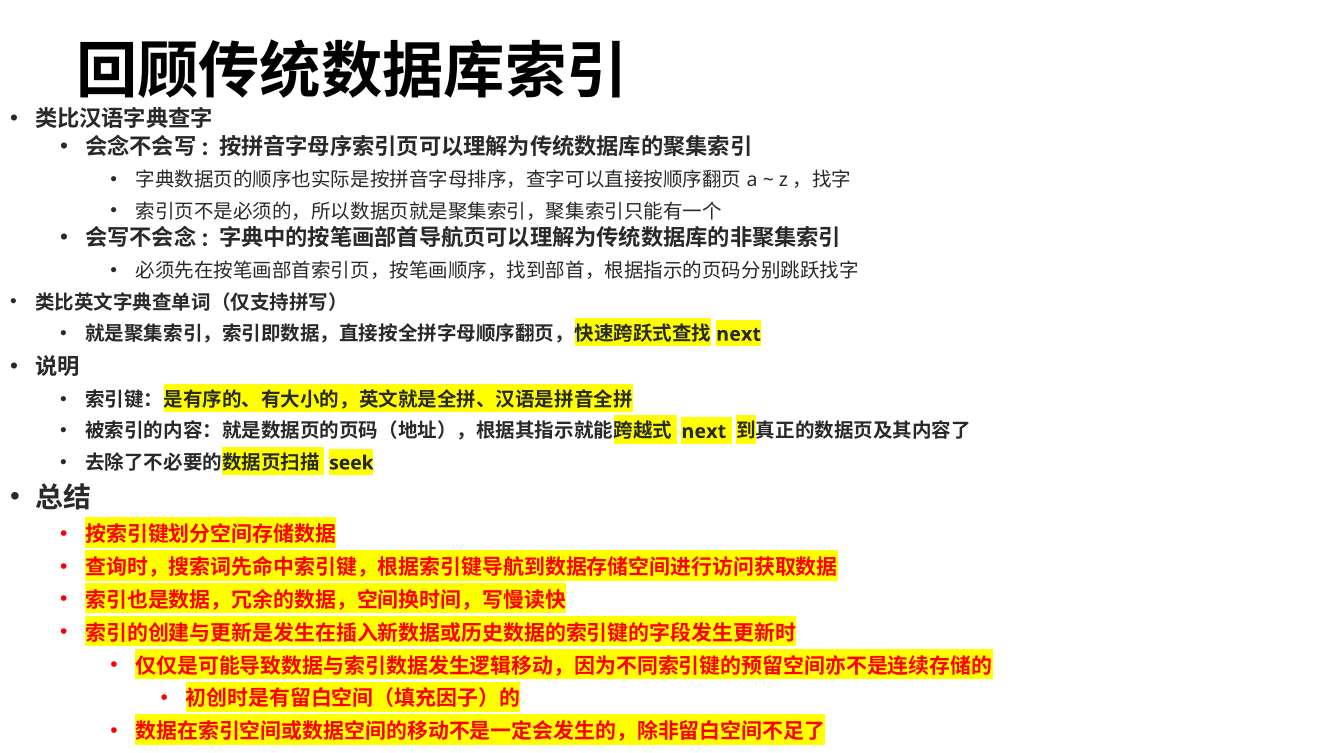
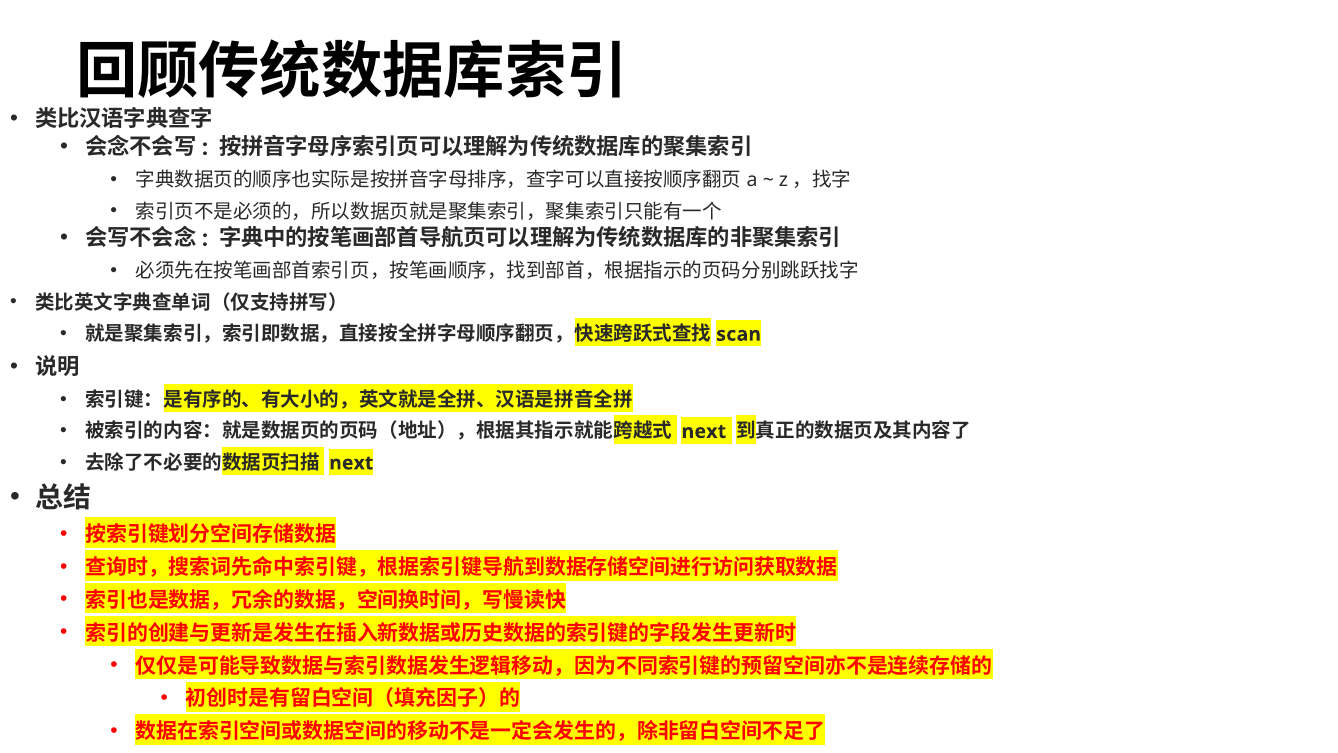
next: next -> scan (739, 334)
seek: seek -> next (351, 463)
